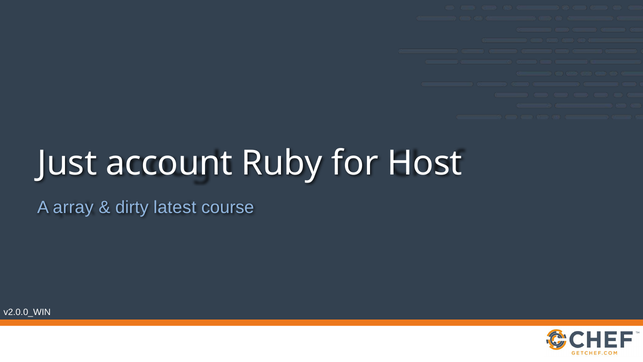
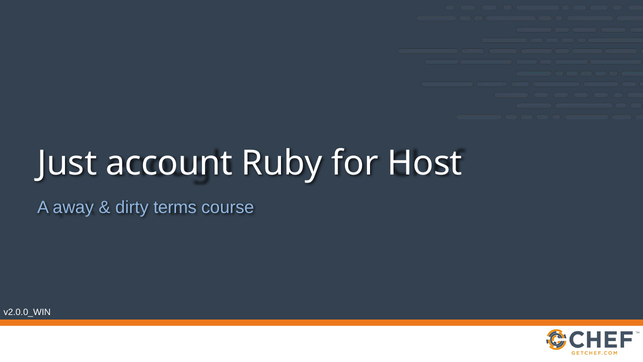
array: array -> away (73, 207)
latest: latest -> terms (175, 207)
